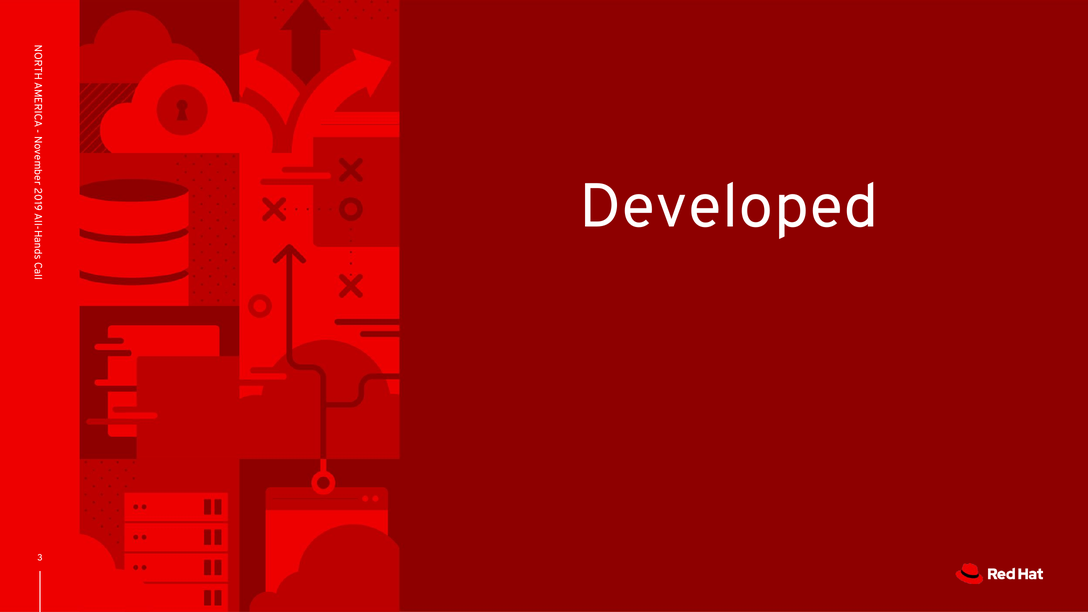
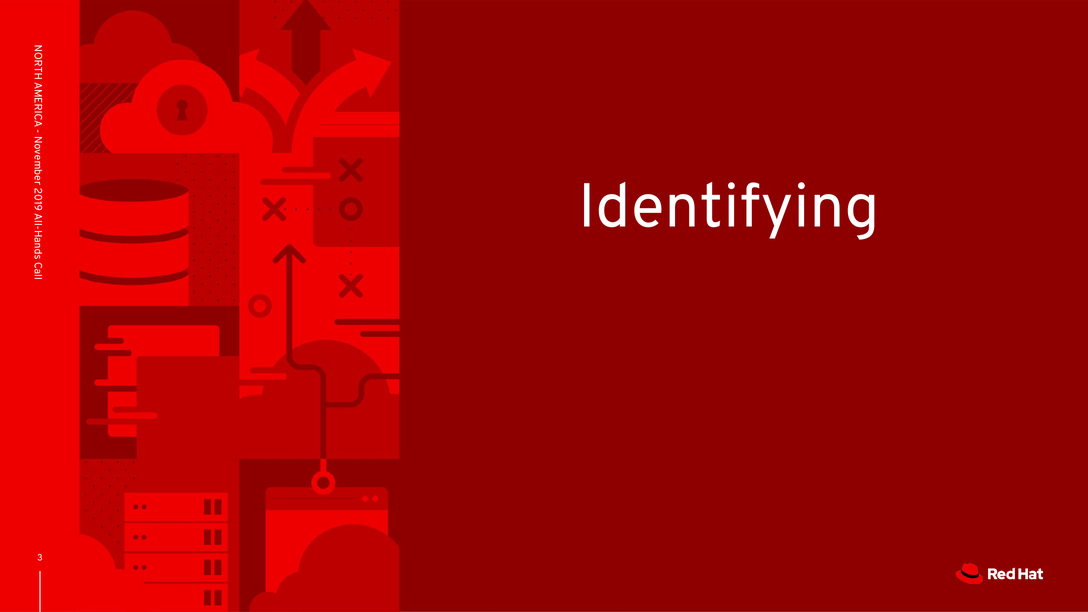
Developed: Developed -> Identifying (729, 206)
